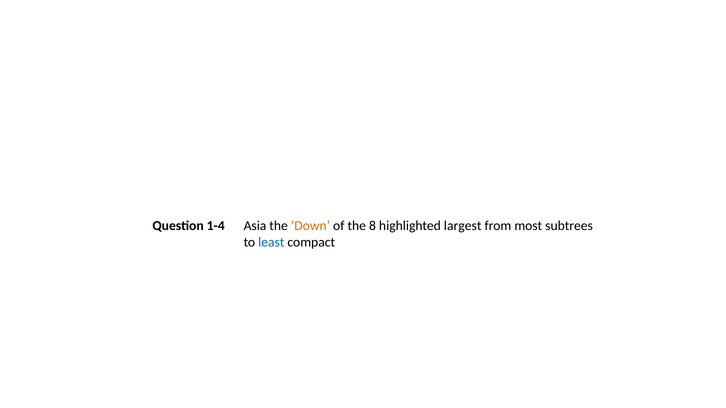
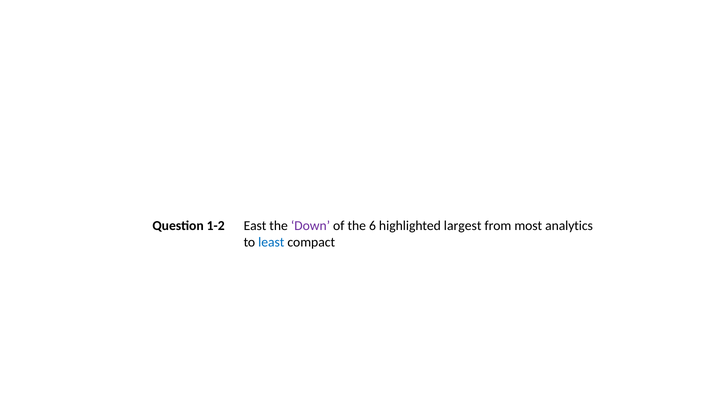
1-4: 1-4 -> 1-2 (216, 226)
Asia: Asia -> East (255, 226)
Down colour: orange -> purple (311, 226)
8: 8 -> 6 (373, 226)
subtrees: subtrees -> analytics (569, 226)
